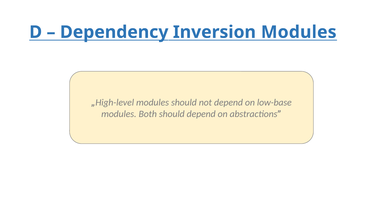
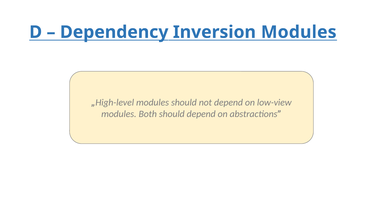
low-base: low-base -> low-view (274, 103)
